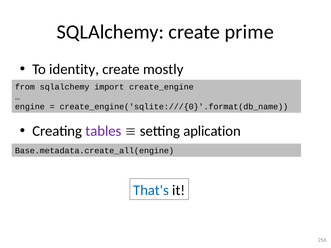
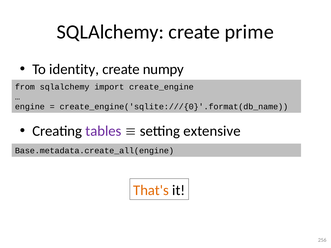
mostly: mostly -> numpy (163, 69)
aplication: aplication -> extensive (212, 131)
That's colour: blue -> orange (151, 190)
